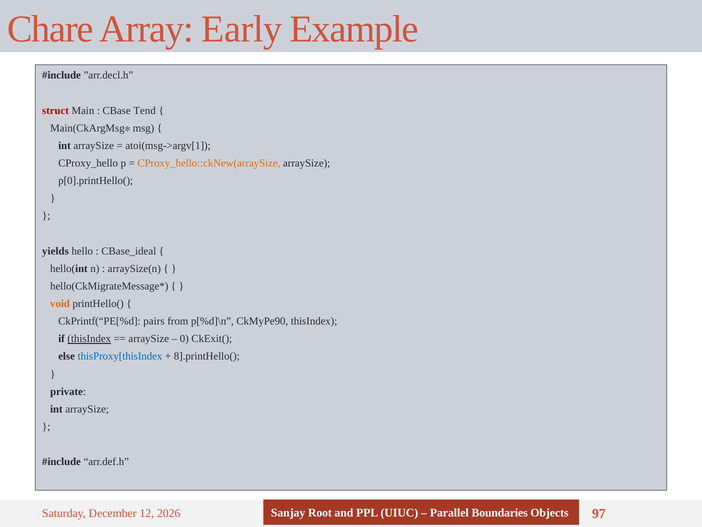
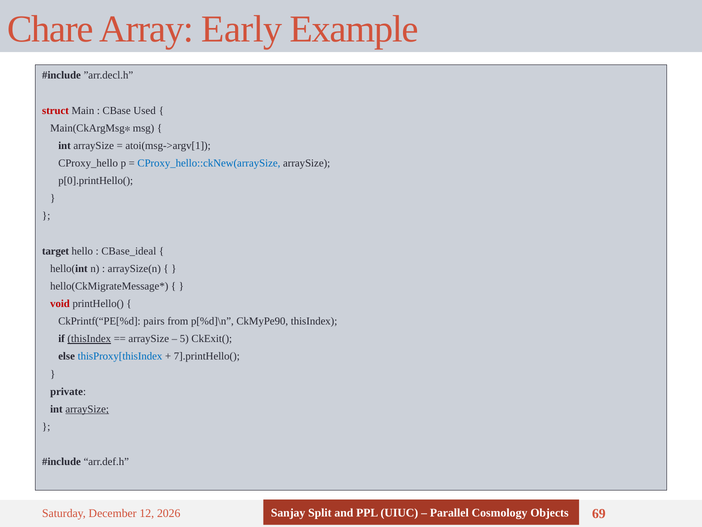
Tend: Tend -> Used (145, 110)
CProxy_hello::ckNew(arraySize colour: orange -> blue (209, 163)
yields: yields -> target (56, 251)
void colour: orange -> red (60, 303)
0: 0 -> 5 (184, 339)
8].printHello(: 8].printHello( -> 7].printHello( (207, 356)
arraySize underline: none -> present (87, 409)
Root: Root -> Split (320, 512)
Boundaries: Boundaries -> Cosmology (500, 512)
97: 97 -> 69 (599, 513)
